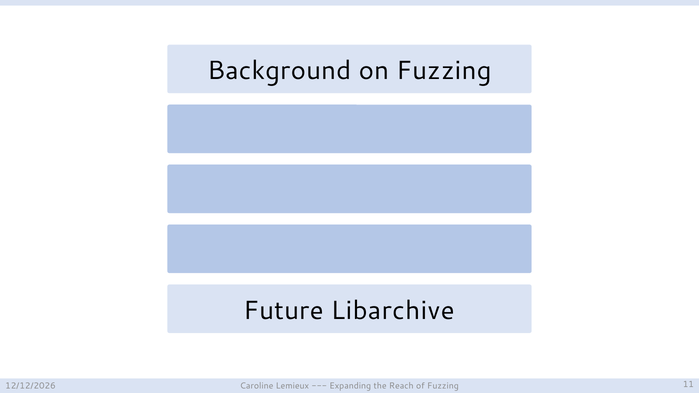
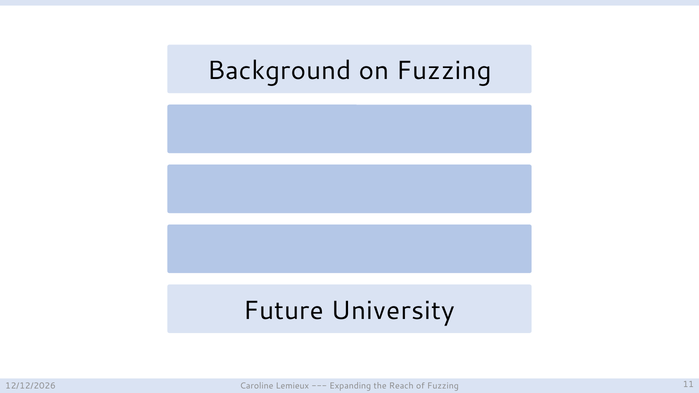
Libarchive: Libarchive -> University (393, 311)
